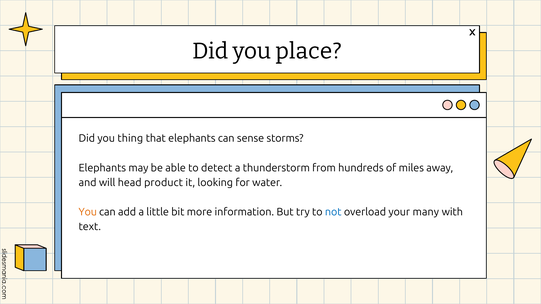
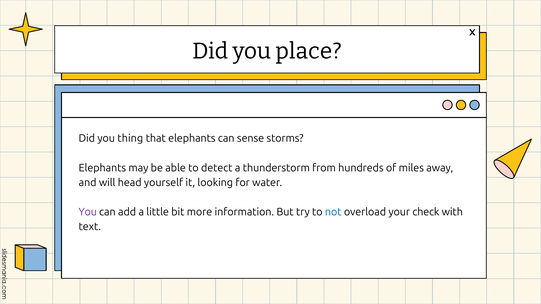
product: product -> yourself (164, 183)
You colour: orange -> purple (88, 212)
many: many -> check (426, 212)
